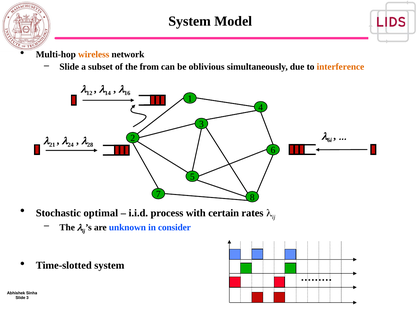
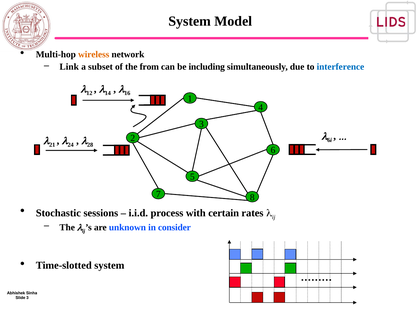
Slide: Slide -> Link (69, 67)
oblivious: oblivious -> including (207, 67)
interference colour: orange -> blue (340, 67)
optimal: optimal -> sessions (101, 213)
